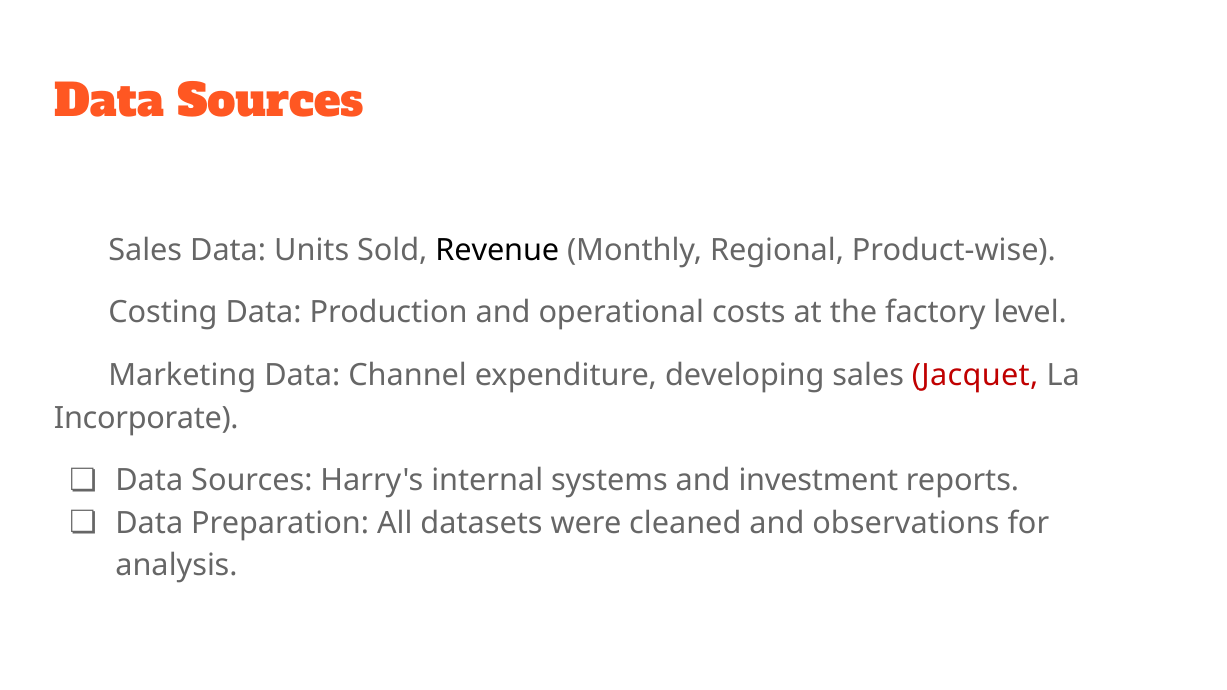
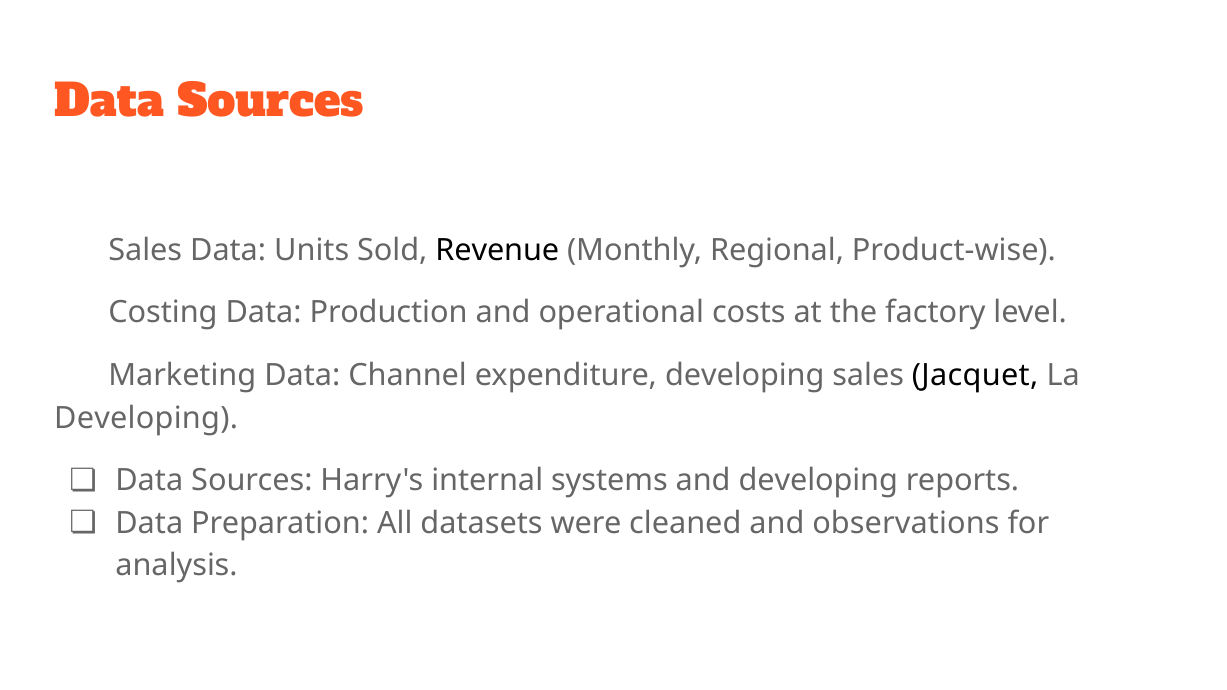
Jacquet colour: red -> black (975, 376)
Incorporate: Incorporate -> Developing (146, 418)
and investment: investment -> developing (818, 481)
